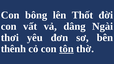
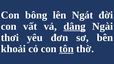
Thốt: Thốt -> Ngát (82, 15)
dâng underline: none -> present (74, 26)
thênh: thênh -> khoải (13, 49)
